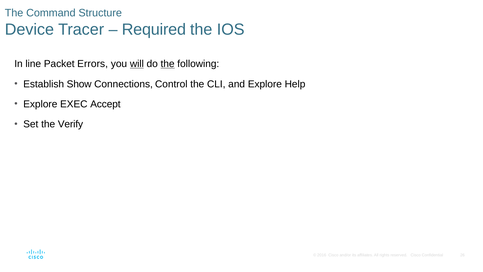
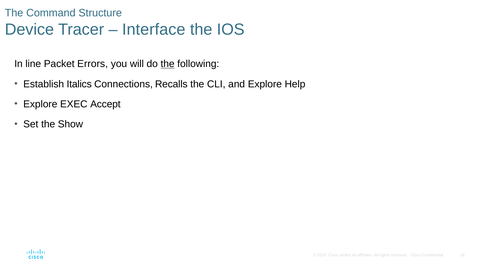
Required: Required -> Interface (154, 29)
will underline: present -> none (137, 64)
Show: Show -> Italics (79, 84)
Control: Control -> Recalls (171, 84)
Verify: Verify -> Show (70, 124)
